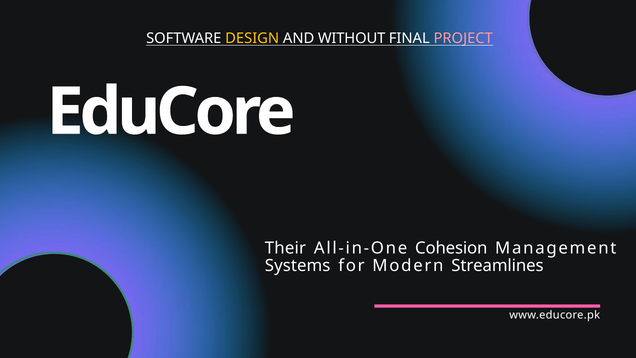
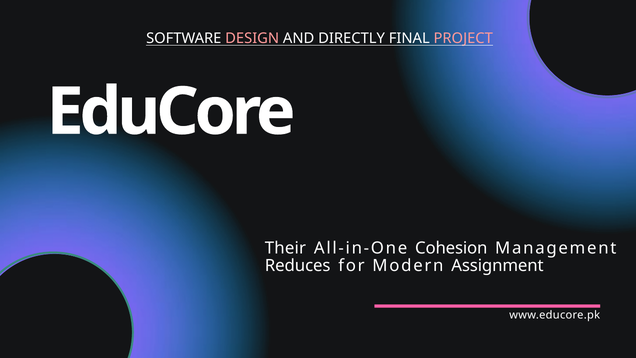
DESIGN colour: yellow -> pink (252, 39)
WITHOUT: WITHOUT -> DIRECTLY (352, 39)
Systems: Systems -> Reduces (298, 265)
Streamlines: Streamlines -> Assignment (497, 265)
